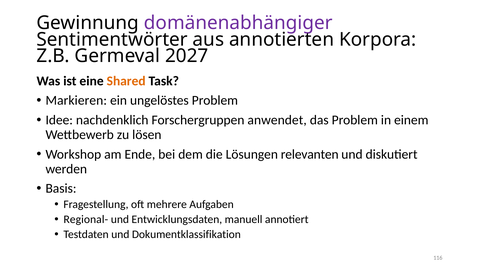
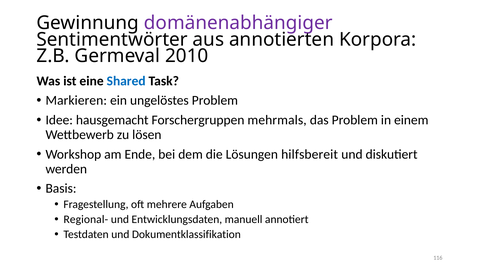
2027: 2027 -> 2010 (187, 56)
Shared colour: orange -> blue (126, 81)
nachdenklich: nachdenklich -> hausgemacht (112, 120)
anwendet: anwendet -> mehrmals (277, 120)
relevanten: relevanten -> hilfsbereit (310, 154)
